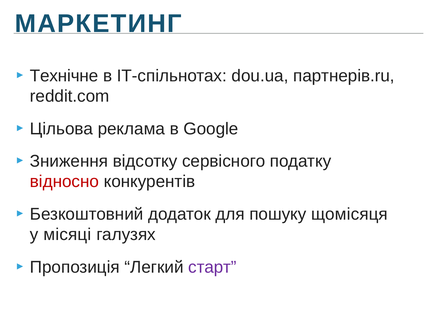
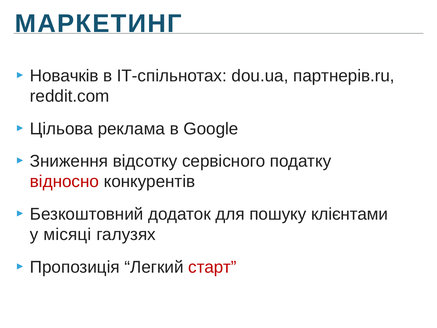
Технічне: Технічне -> Новачків (64, 76)
щомісяця: щомісяця -> клієнтами (350, 214)
старт colour: purple -> red (212, 267)
